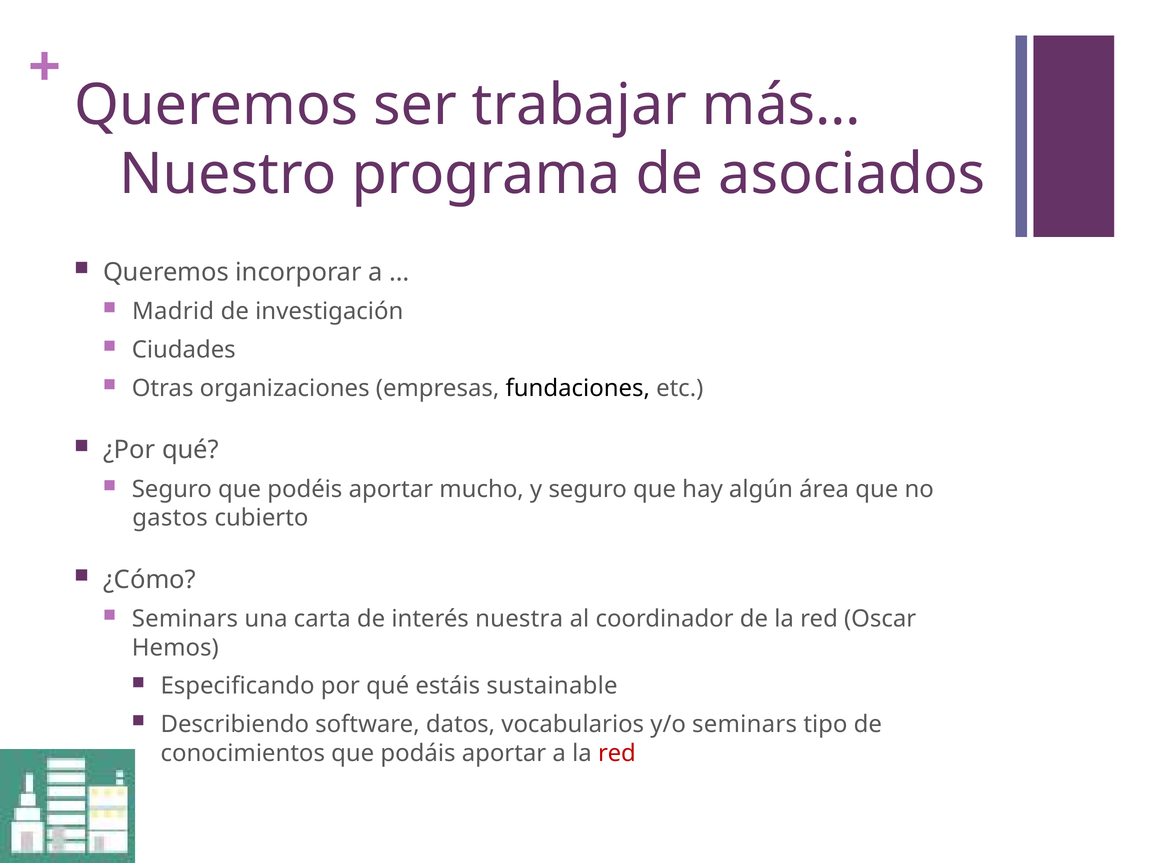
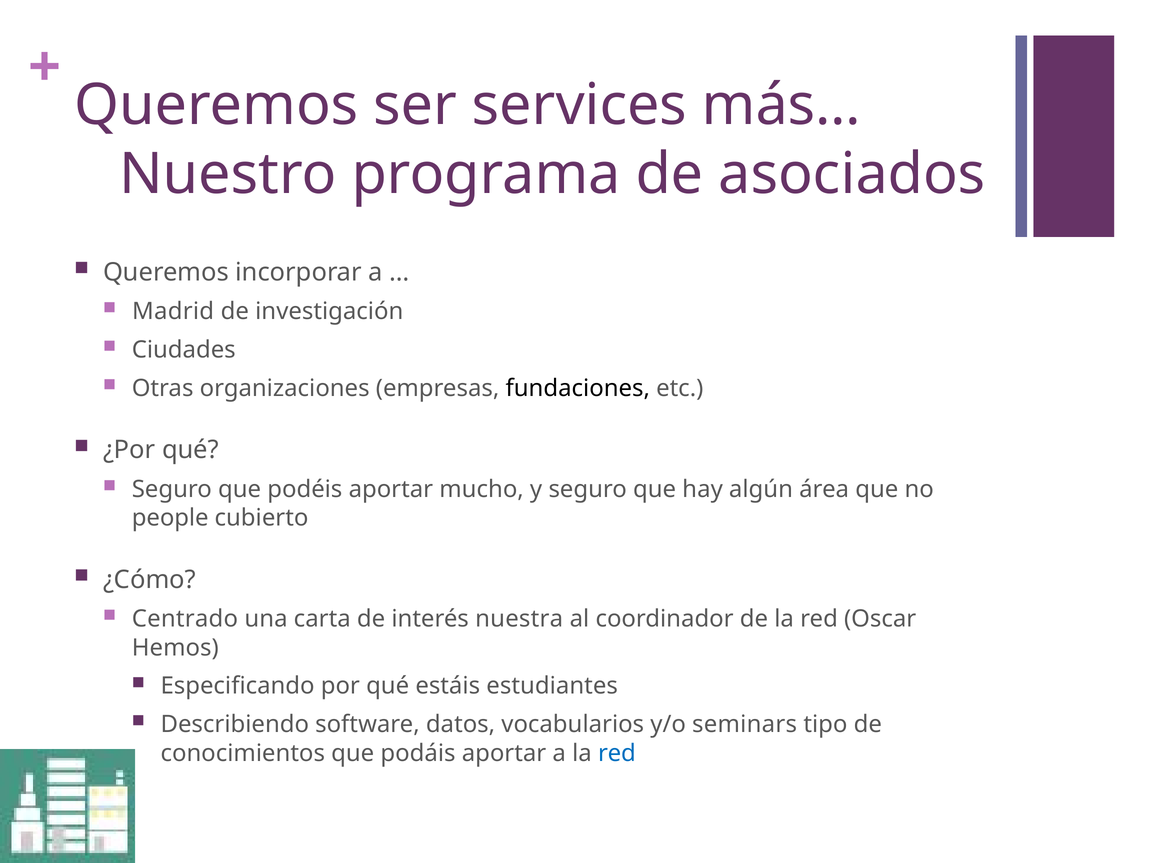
trabajar: trabajar -> services (580, 105)
gastos: gastos -> people (170, 518)
Seminars: Seminars -> Centrado (185, 619)
sustainable: sustainable -> estudiantes (552, 686)
red colour: red -> blue (617, 753)
